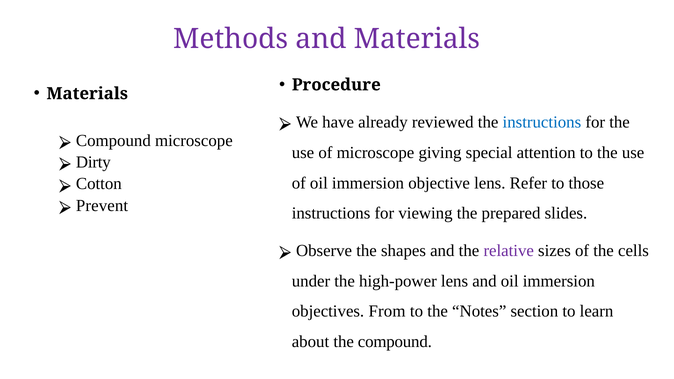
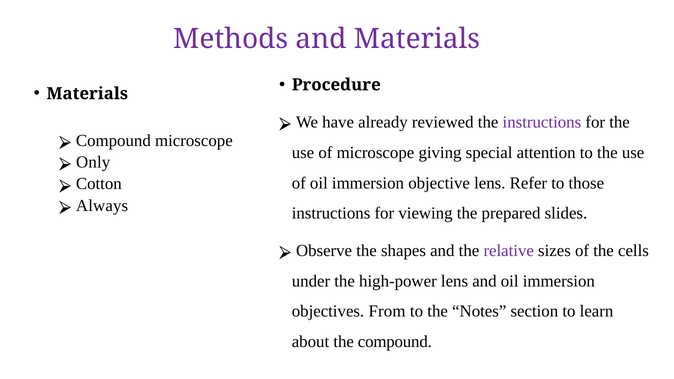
instructions colour: blue -> purple (542, 122)
Dirty: Dirty -> Only (93, 162)
Prevent: Prevent -> Always (102, 206)
